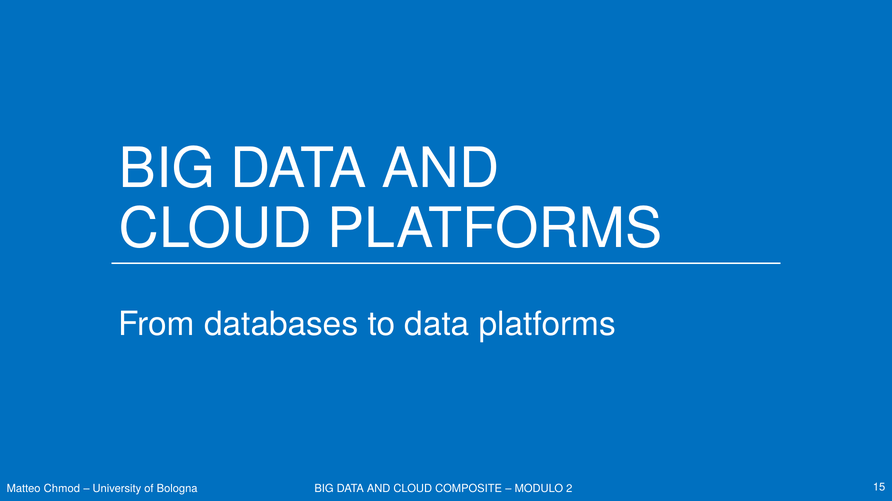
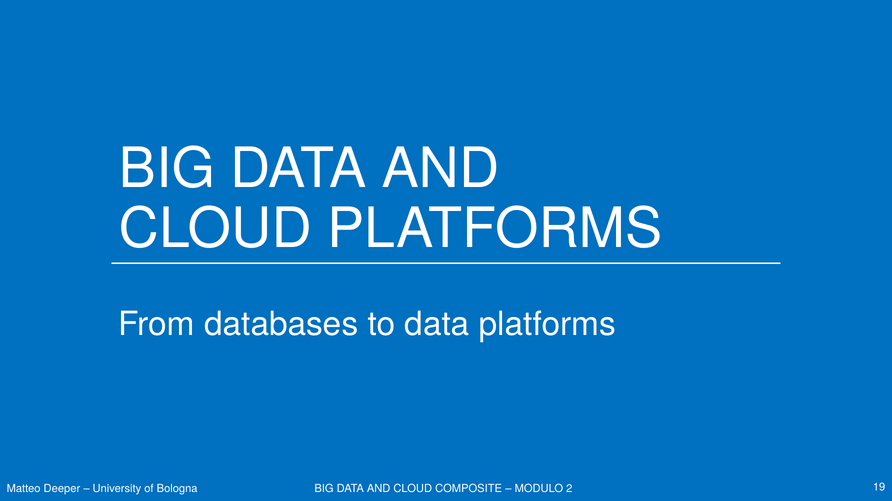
Chmod: Chmod -> Deeper (62, 489)
15: 15 -> 19 (879, 488)
